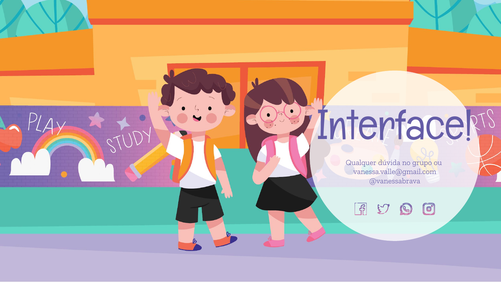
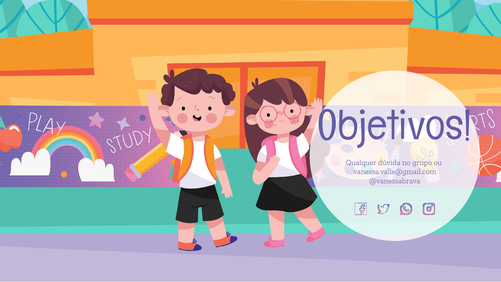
Interface: Interface -> Objetivos (395, 126)
